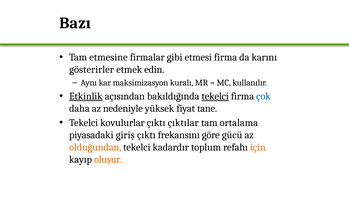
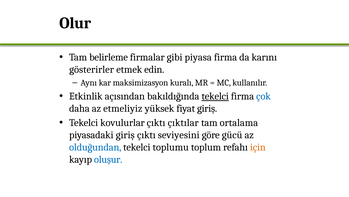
Bazı: Bazı -> Olur (75, 23)
etmesine: etmesine -> belirleme (109, 57)
etmesi: etmesi -> piyasa (198, 57)
Etkinlik underline: present -> none (86, 96)
nedeniyle: nedeniyle -> etmeliyiz (123, 108)
fiyat tane: tane -> giriş (207, 108)
frekansını: frekansını -> seviyesini (179, 135)
olduğundan colour: orange -> blue (95, 147)
kadardır: kadardır -> toplumu (171, 147)
oluşur colour: orange -> blue (108, 159)
